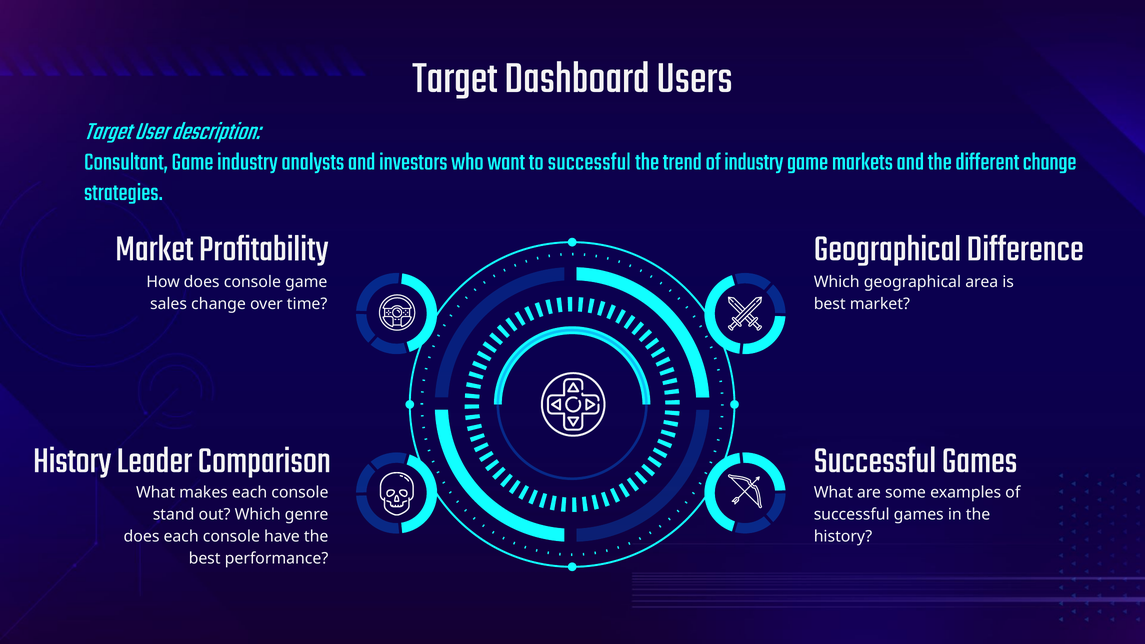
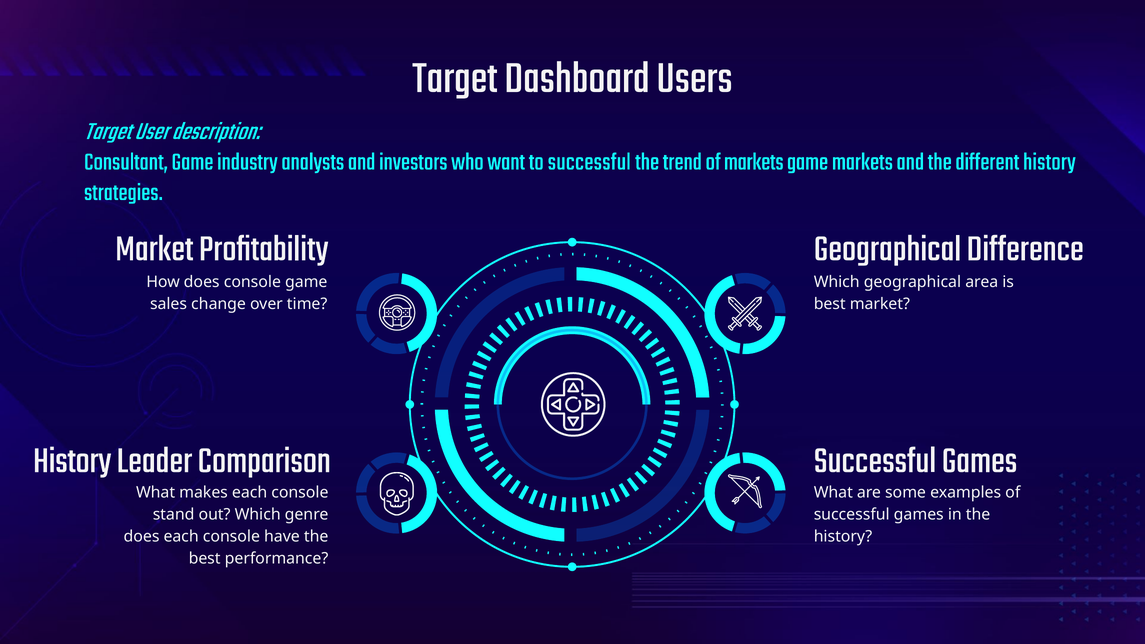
of industry: industry -> markets (754, 161)
different change: change -> history (1049, 161)
